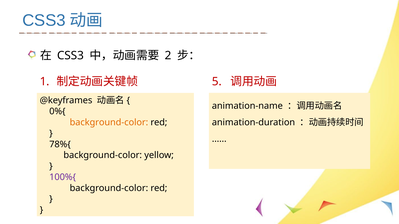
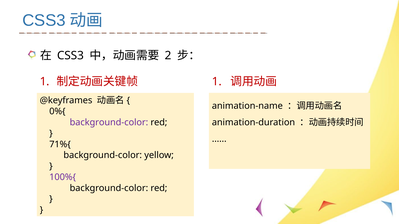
5: 5 -> 1 (217, 82)
background-color colour: orange -> purple (109, 123)
78%{: 78%{ -> 71%{ (60, 145)
